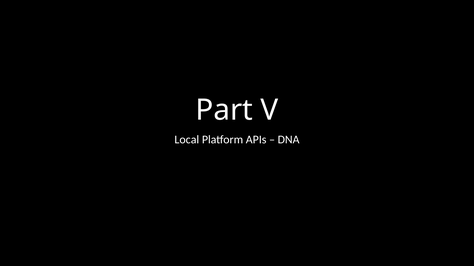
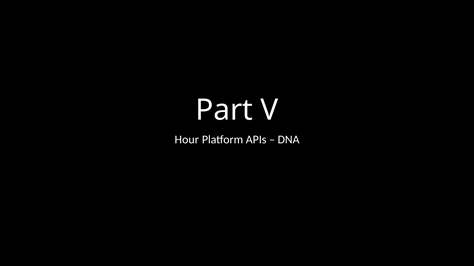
Local: Local -> Hour (187, 140)
